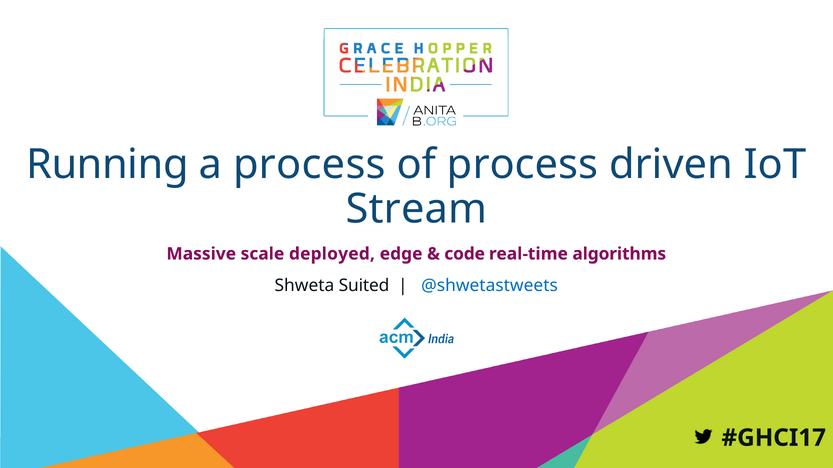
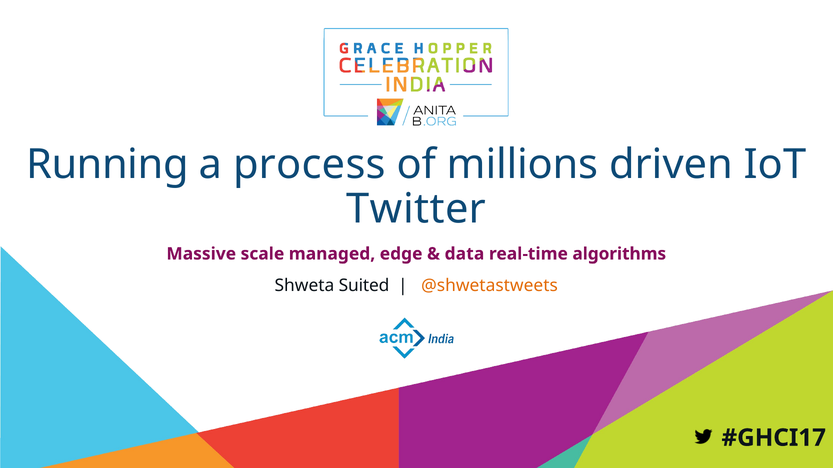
of process: process -> millions (523, 165)
Stream: Stream -> Twitter (416, 210)
deployed: deployed -> managed (332, 254)
code: code -> data (464, 254)
@shwetastweets colour: blue -> orange (490, 286)
